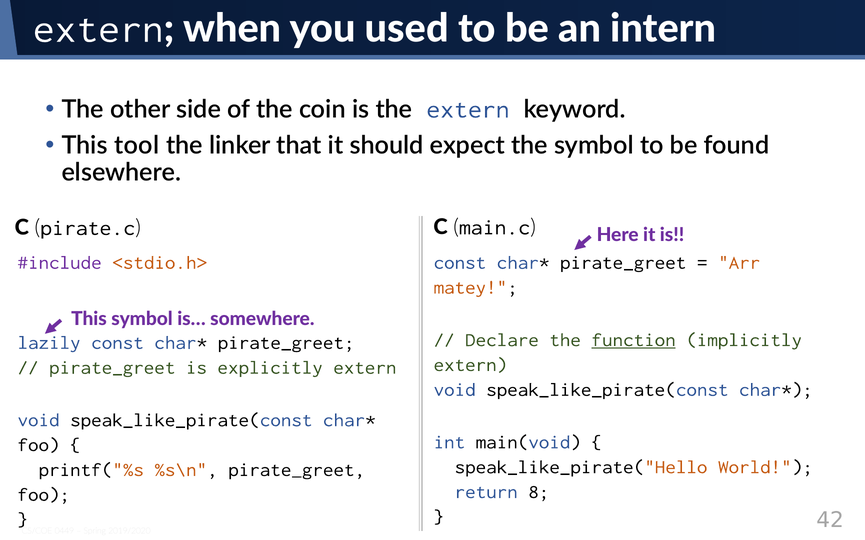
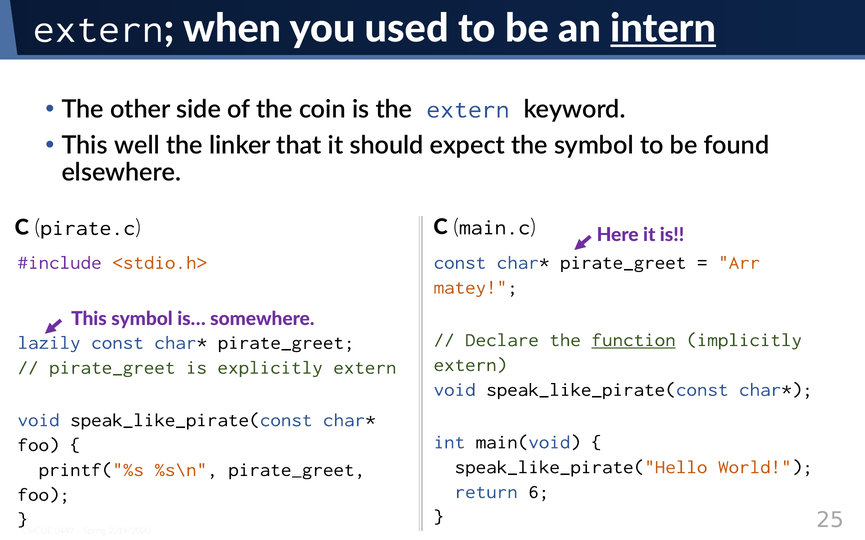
intern underline: none -> present (663, 29)
tool: tool -> well (137, 146)
8: 8 -> 6 (539, 492)
42: 42 -> 25 (830, 521)
